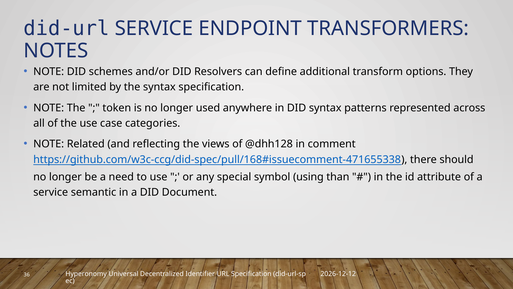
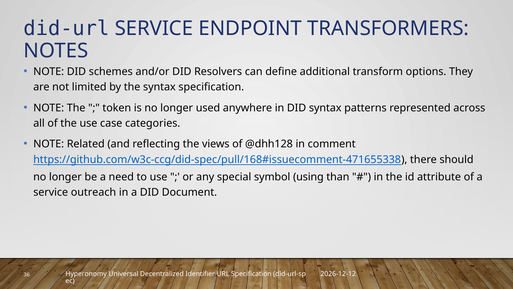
semantic: semantic -> outreach (94, 192)
